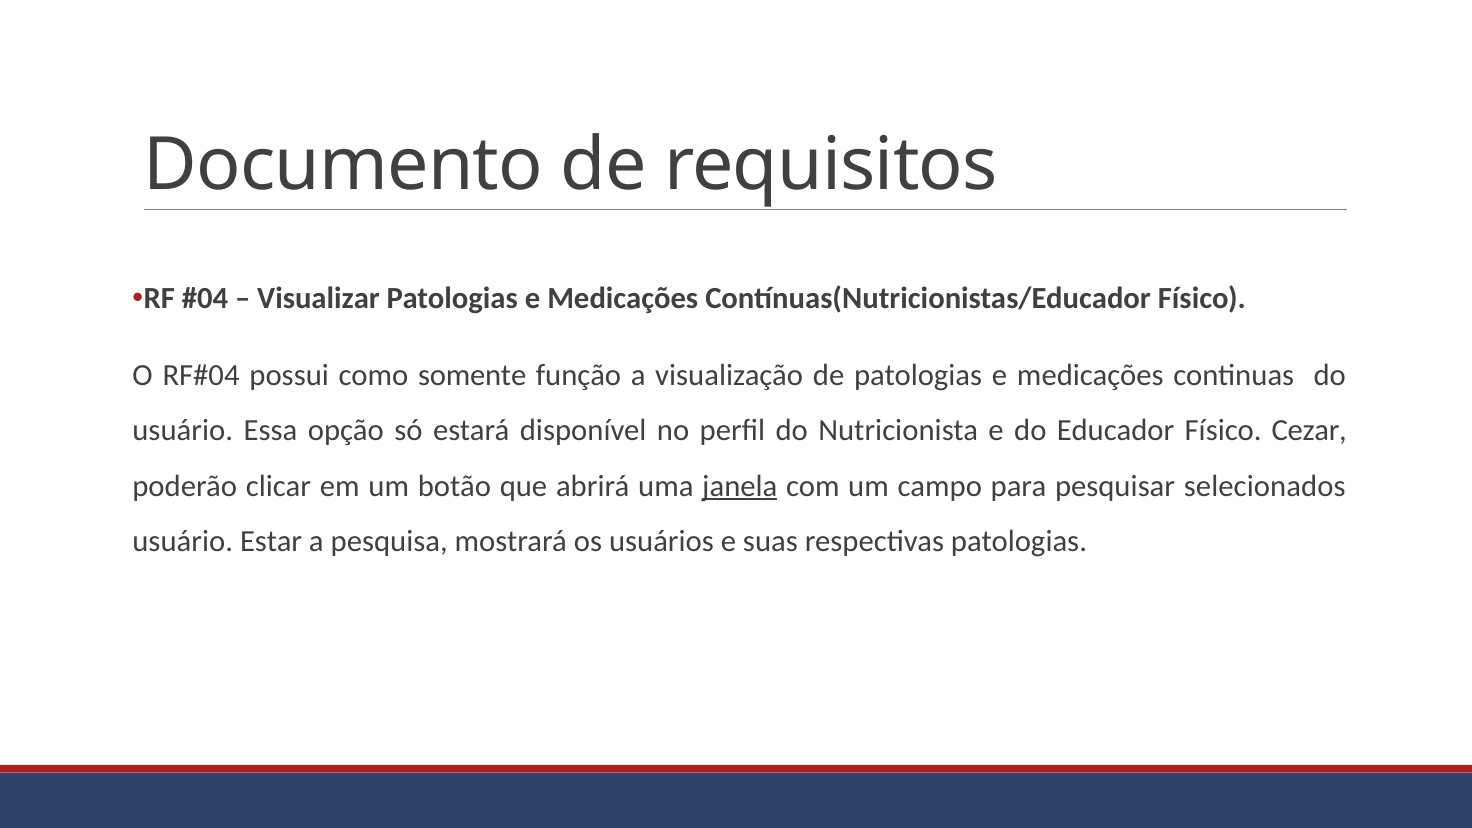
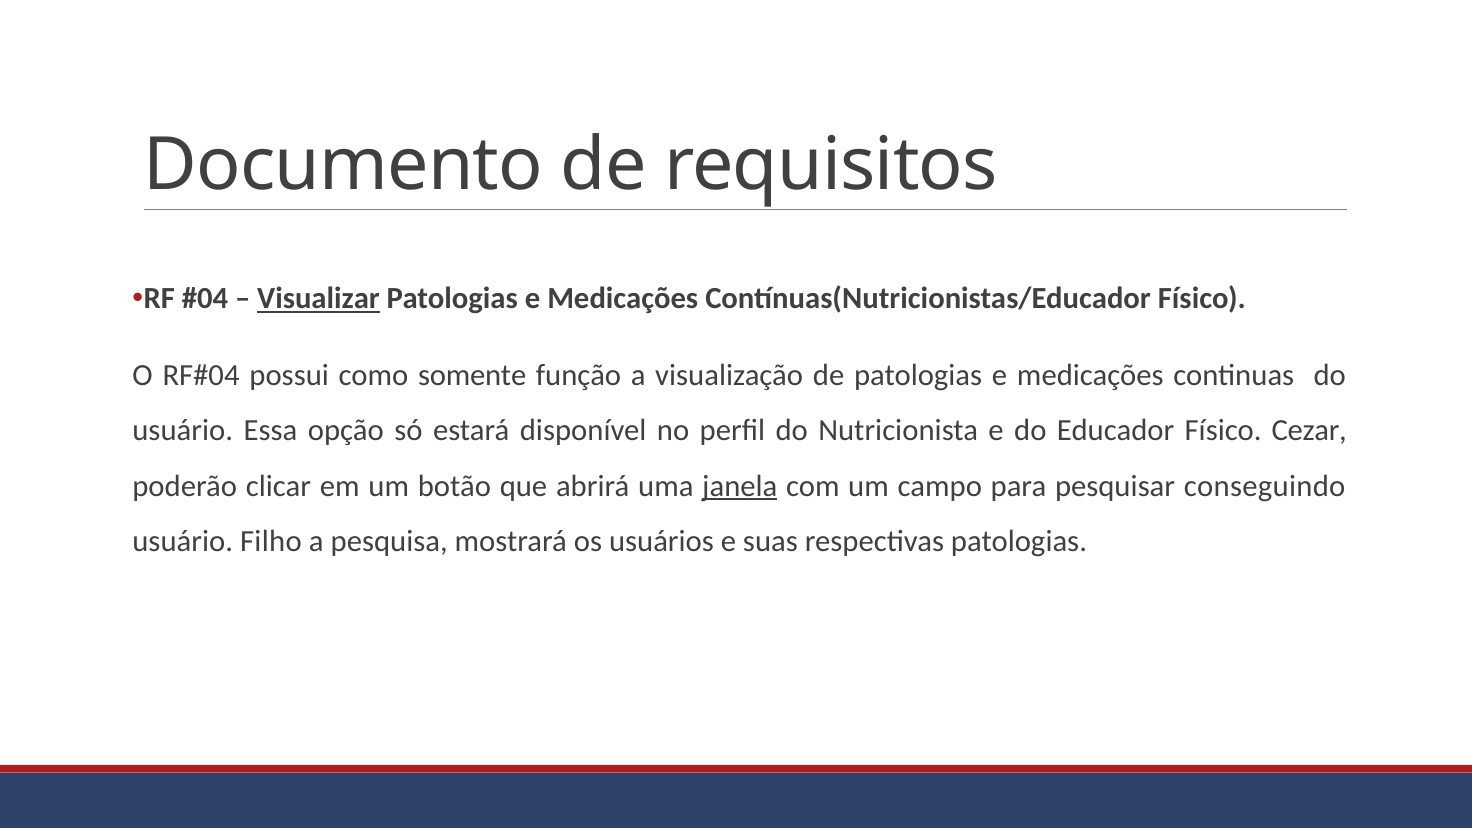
Visualizar underline: none -> present (319, 299)
selecionados: selecionados -> conseguindo (1265, 486)
Estar: Estar -> Filho (271, 541)
